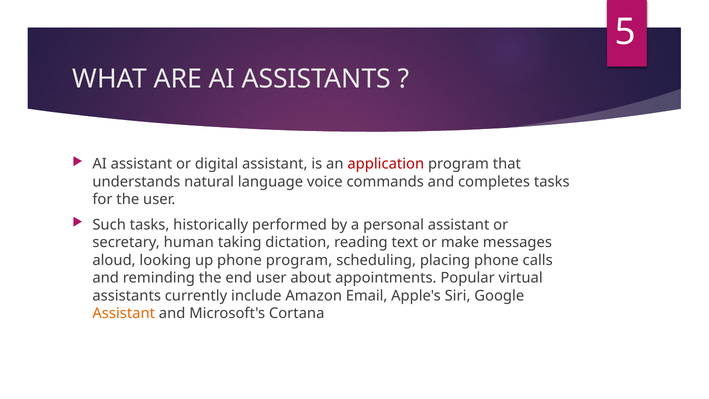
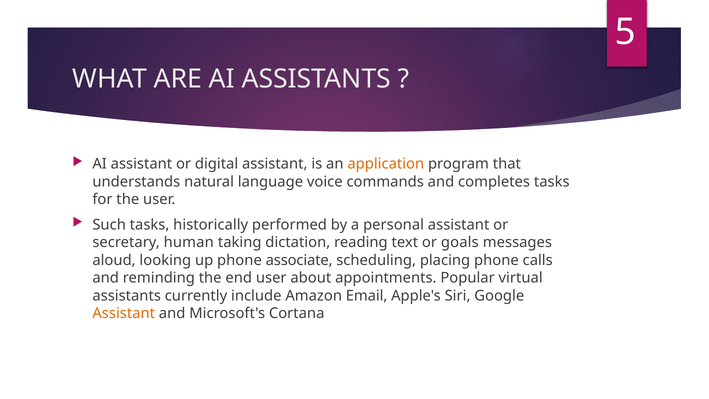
application colour: red -> orange (386, 164)
make: make -> goals (460, 242)
phone program: program -> associate (299, 260)
